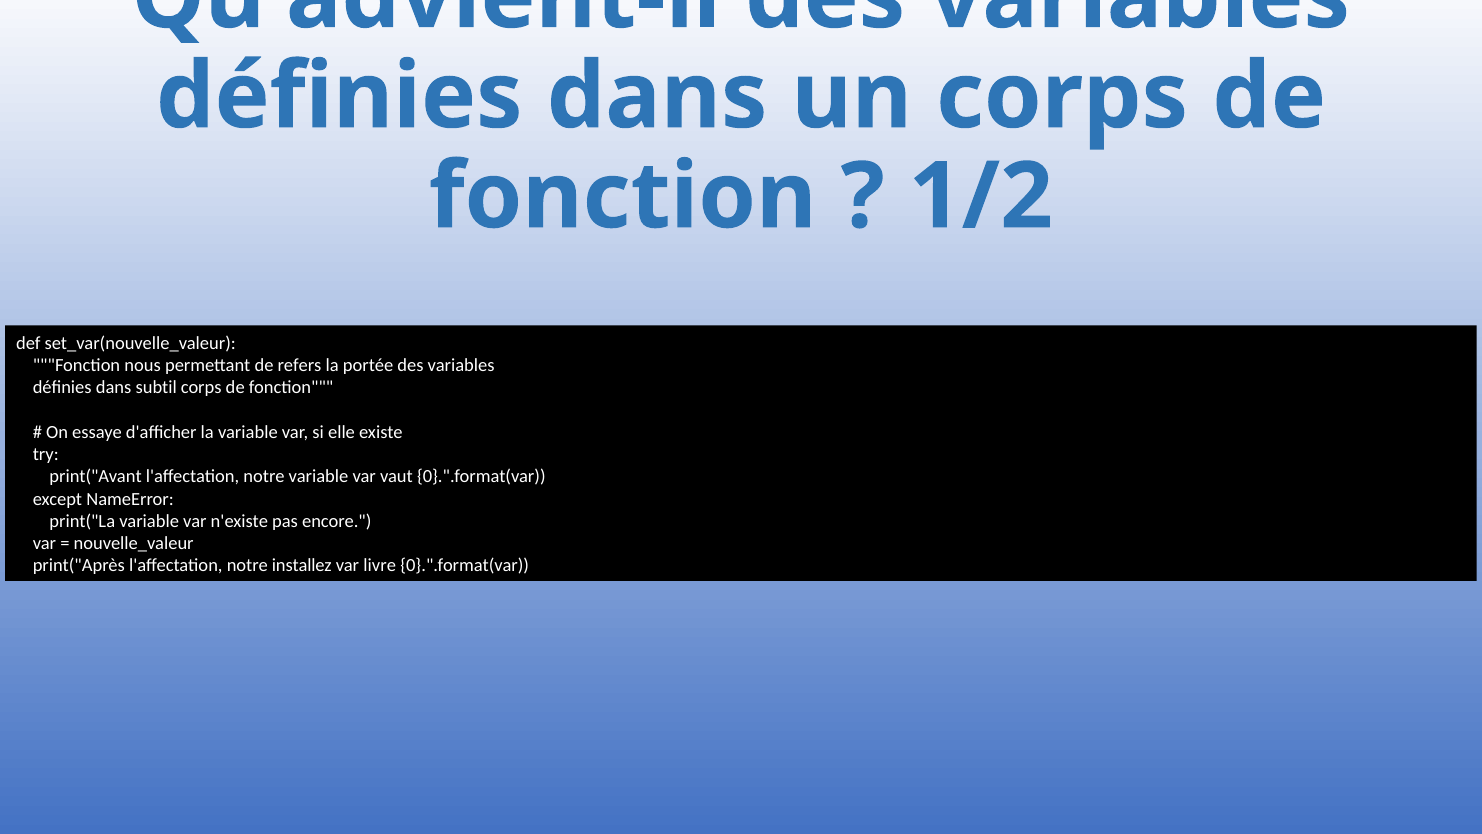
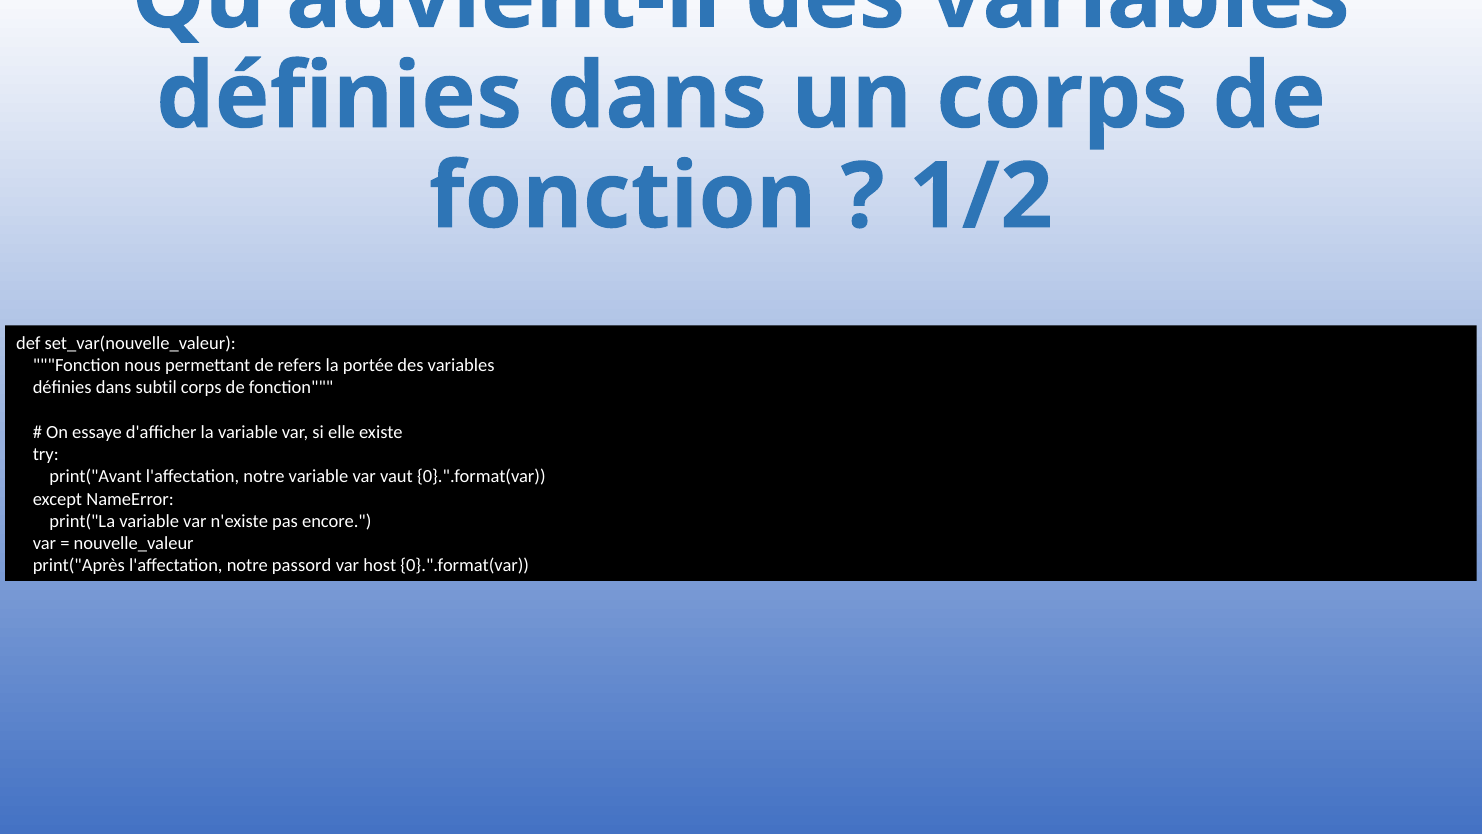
installez: installez -> passord (302, 565)
livre: livre -> host (380, 565)
